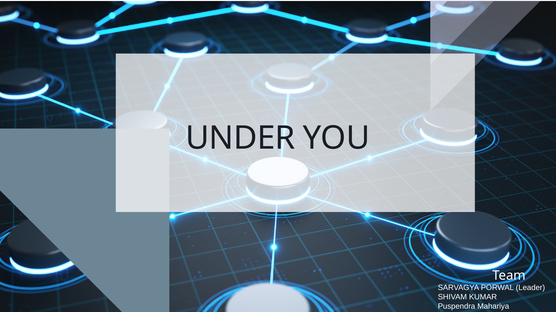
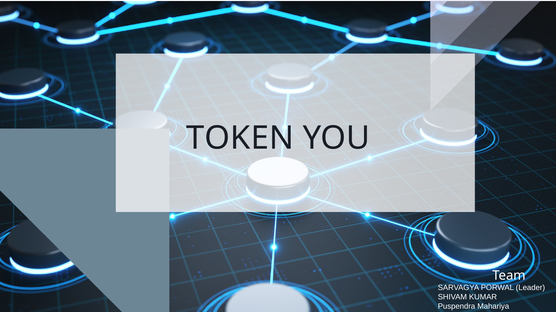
UNDER: UNDER -> TOKEN (240, 139)
